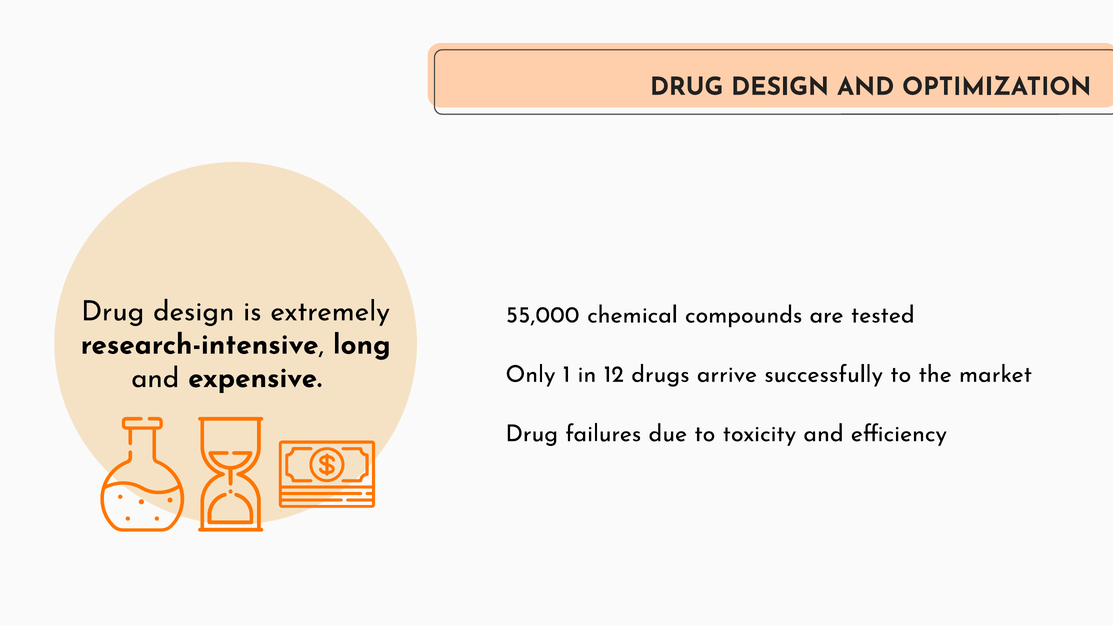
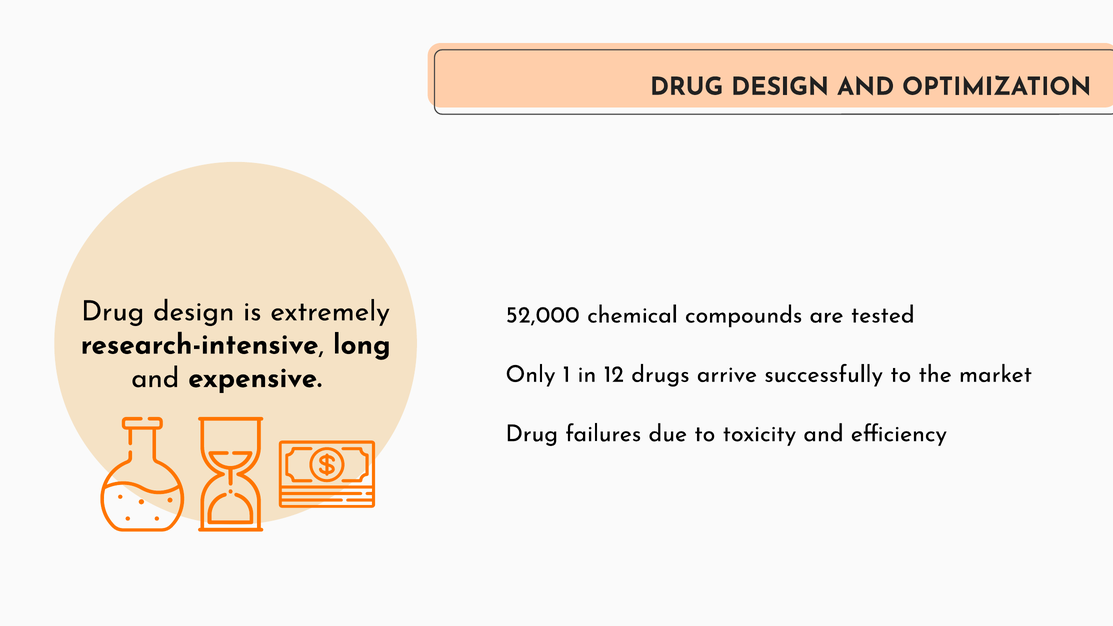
55,000: 55,000 -> 52,000 (543, 315)
